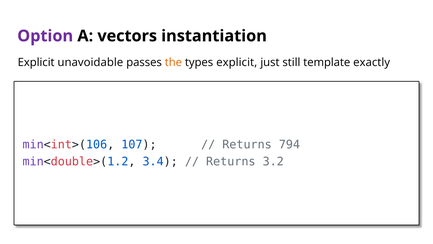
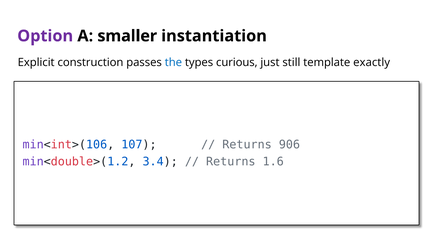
vectors: vectors -> smaller (127, 36)
unavoidable: unavoidable -> construction (90, 62)
the colour: orange -> blue (173, 62)
types explicit: explicit -> curious (237, 62)
794: 794 -> 906 (289, 144)
3.2: 3.2 -> 1.6 (273, 161)
